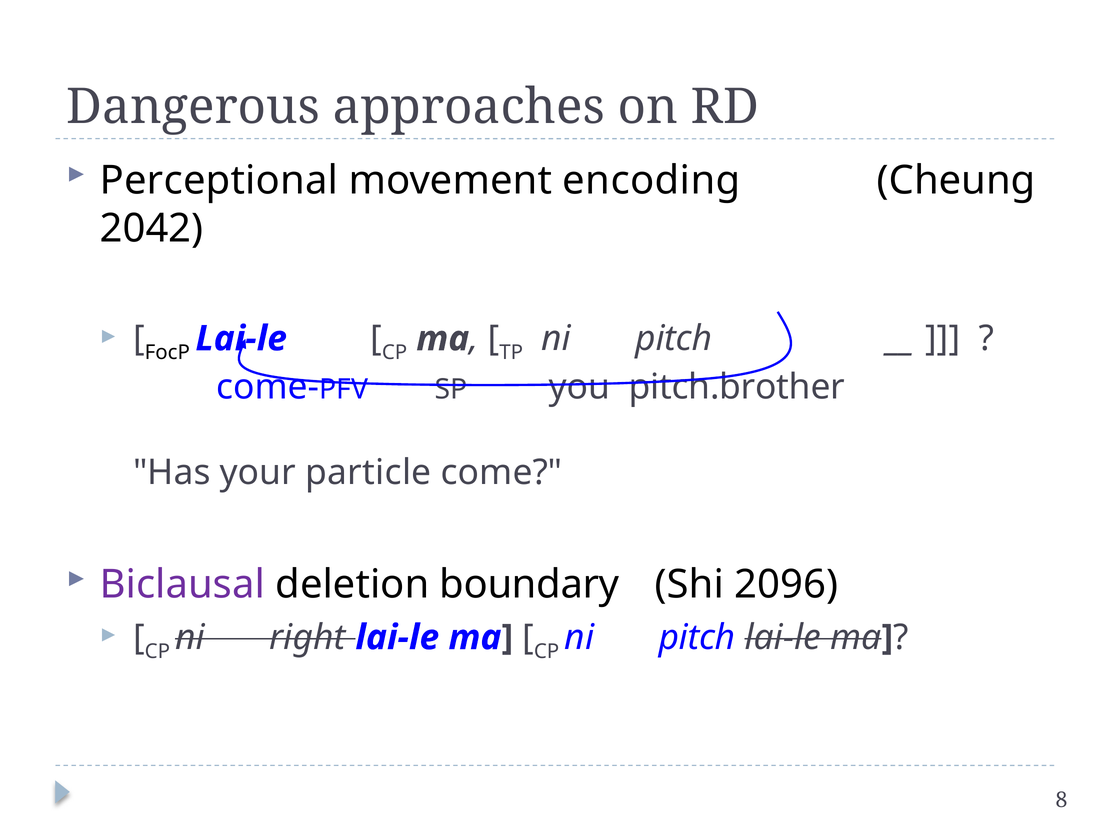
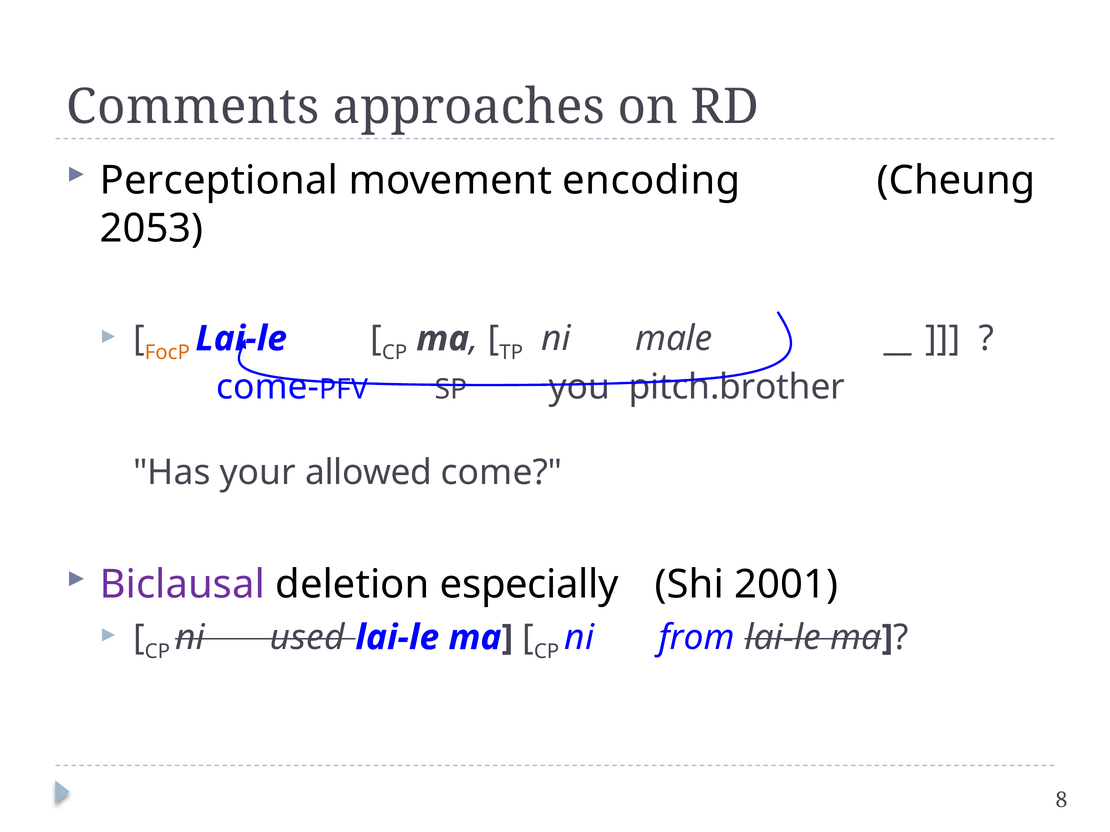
Dangerous: Dangerous -> Comments (193, 107)
2042: 2042 -> 2053 (152, 229)
FocP colour: black -> orange (167, 353)
TP ni pitch: pitch -> male (674, 339)
particle: particle -> allowed (369, 473)
boundary: boundary -> especially (529, 585)
2096: 2096 -> 2001 (786, 585)
right: right -> used (307, 638)
CP ni pitch: pitch -> from (697, 638)
